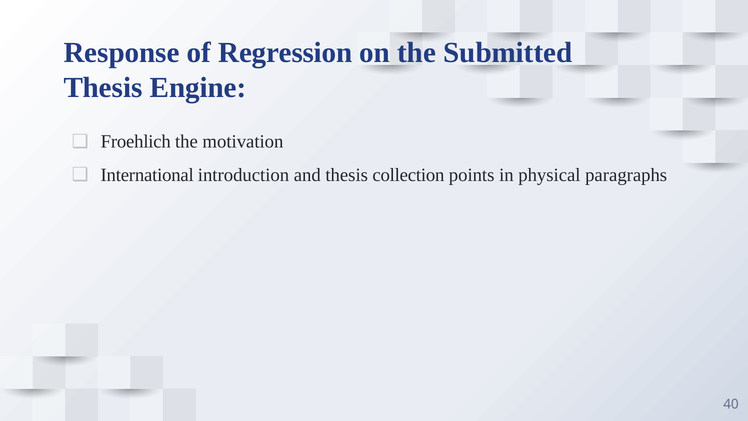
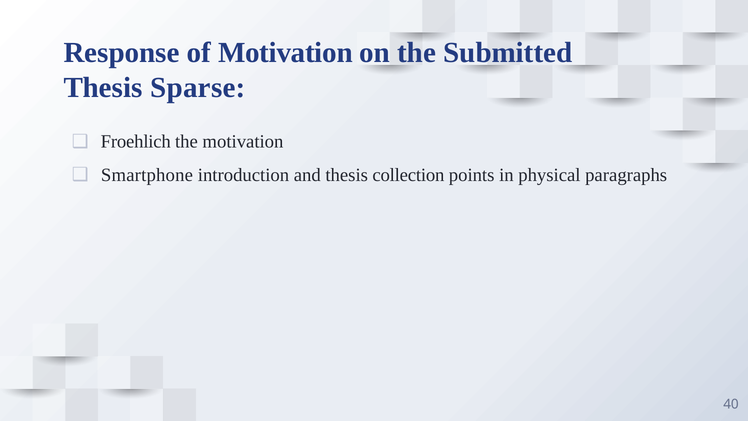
of Regression: Regression -> Motivation (285, 53)
Engine: Engine -> Sparse (198, 88)
International: International -> Smartphone (147, 175)
